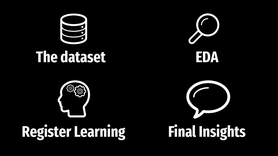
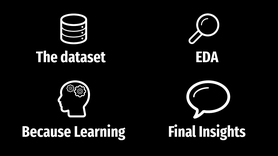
Register: Register -> Because (47, 132)
